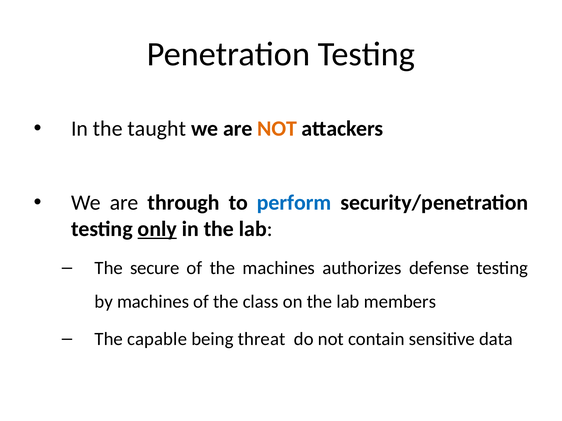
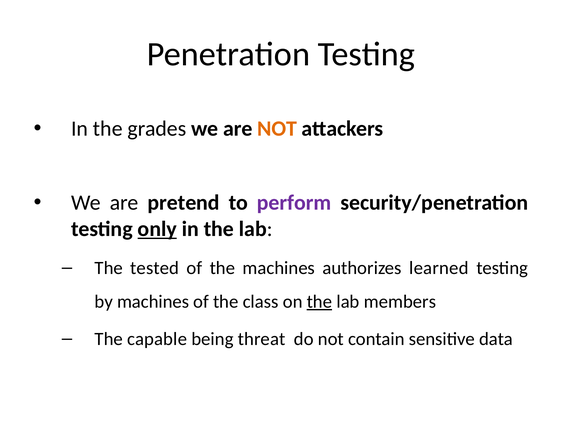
taught: taught -> grades (157, 129)
through: through -> pretend (184, 203)
perform colour: blue -> purple (294, 203)
secure: secure -> tested (155, 268)
defense: defense -> learned (439, 268)
the underline: none -> present (319, 302)
